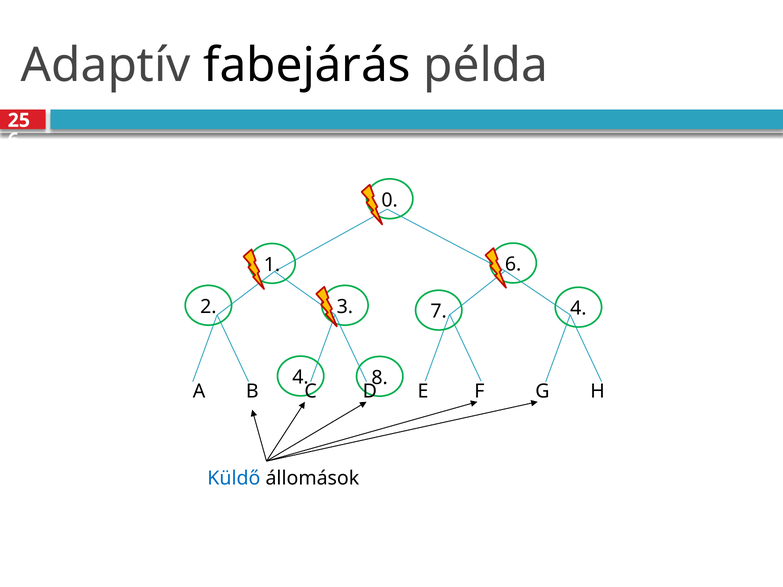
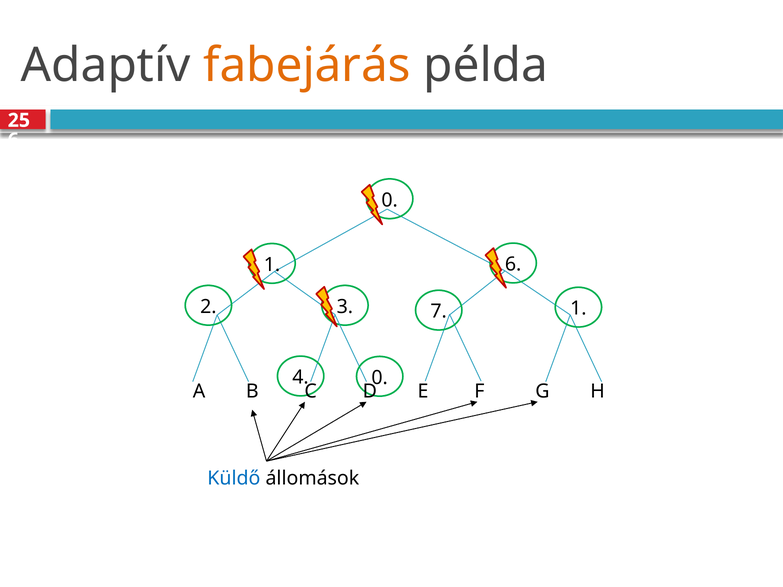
fabejárás colour: black -> orange (307, 65)
7 4: 4 -> 1 (578, 309)
4 8: 8 -> 0 (380, 378)
